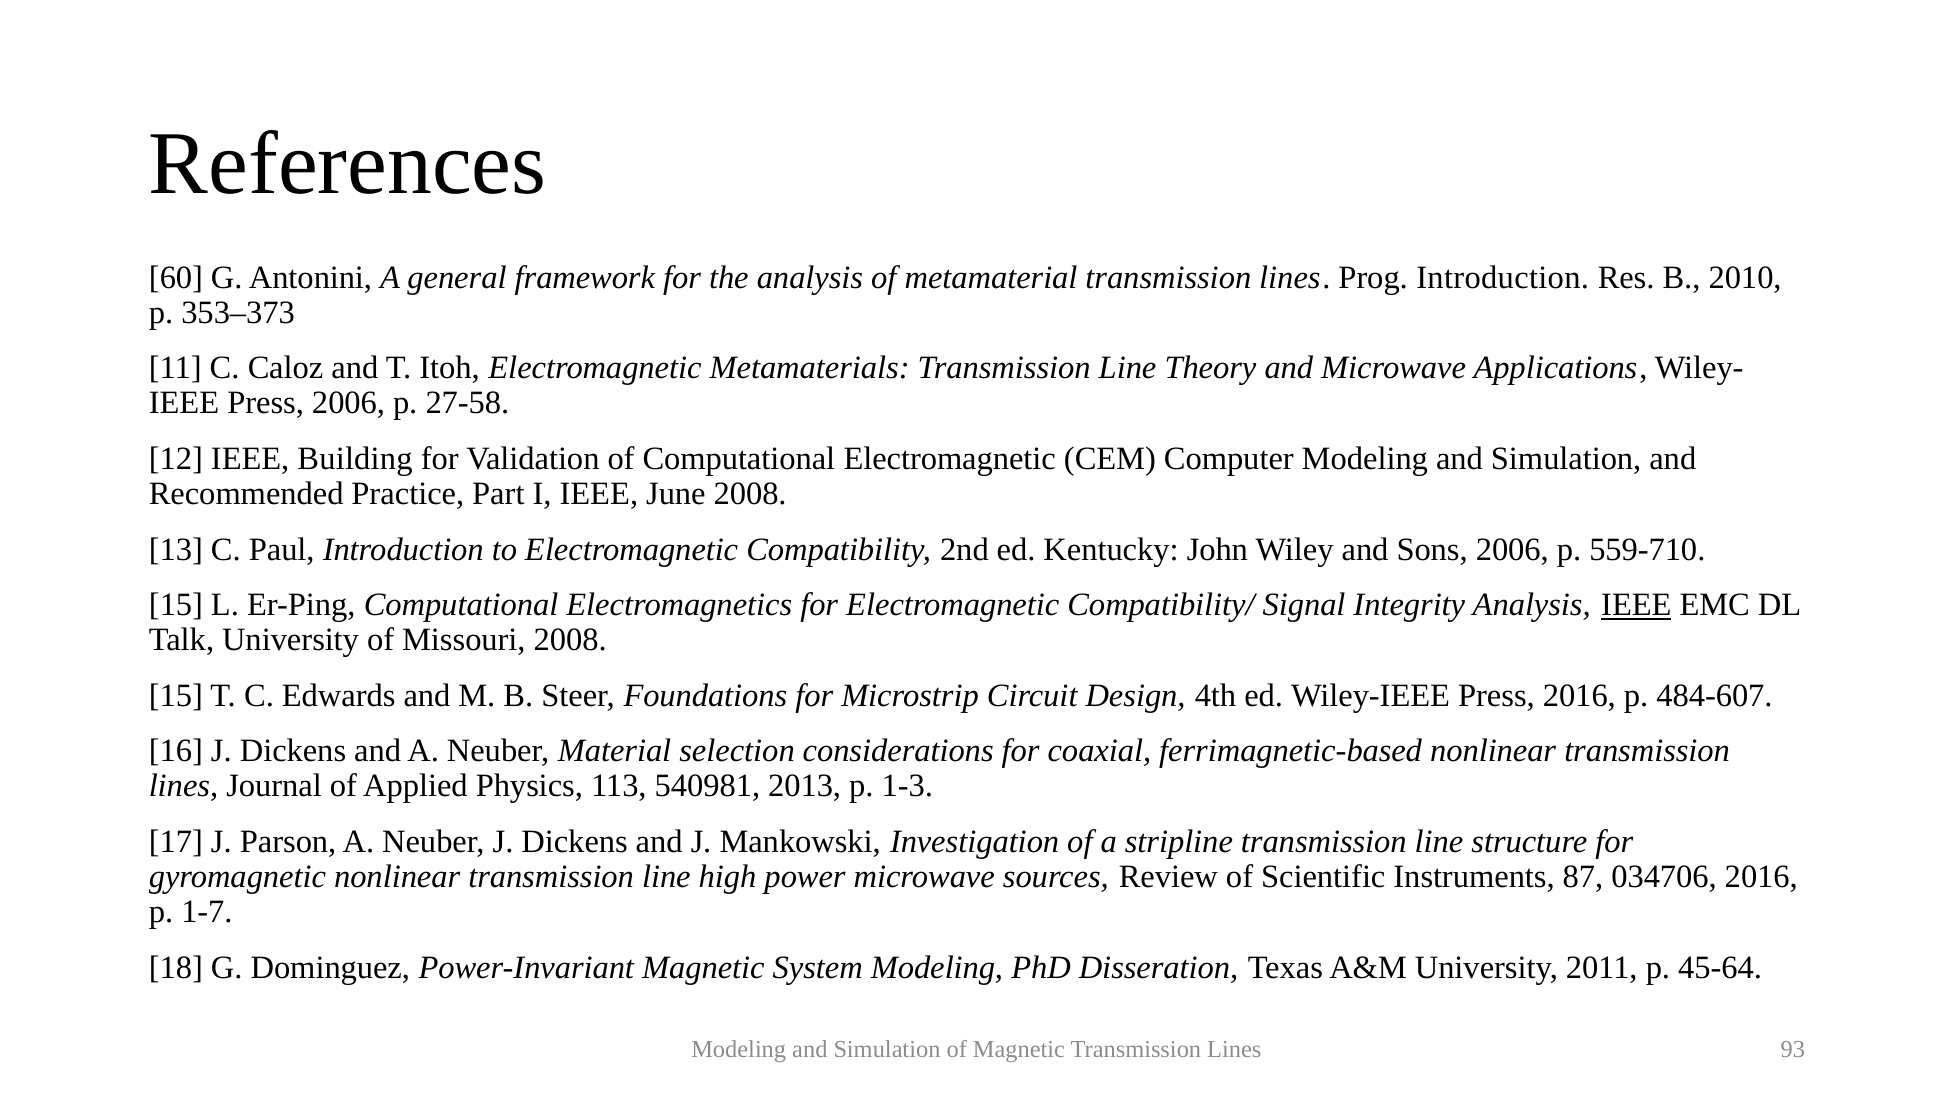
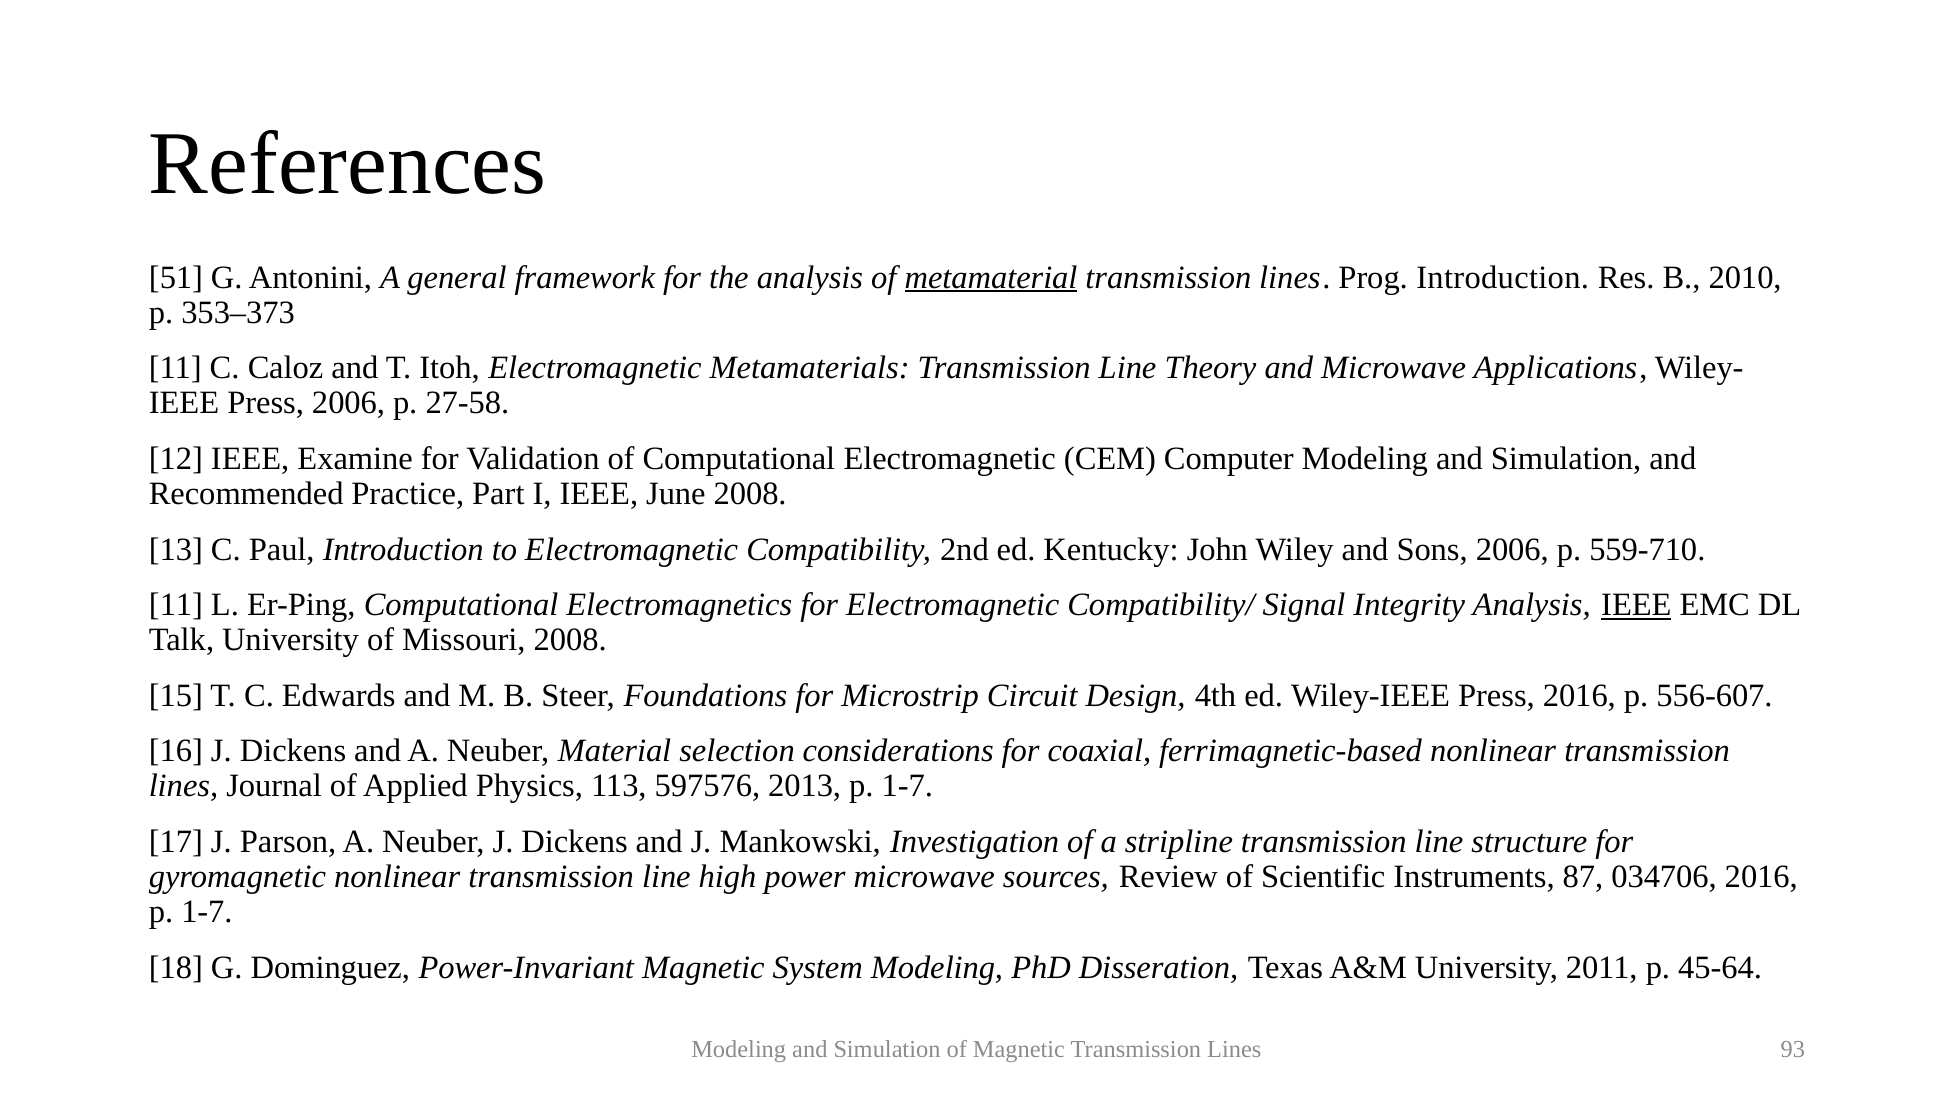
60: 60 -> 51 (176, 278)
metamaterial underline: none -> present (991, 278)
Building: Building -> Examine (355, 459)
15: 15 -> 11 (176, 605)
484-607: 484-607 -> 556-607 (1714, 696)
540981: 540981 -> 597576 (707, 786)
2013 p 1-3: 1-3 -> 1-7 (907, 786)
